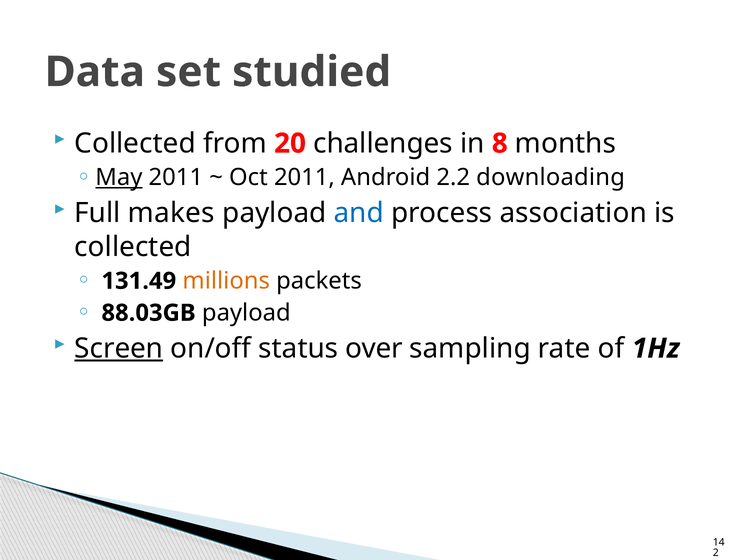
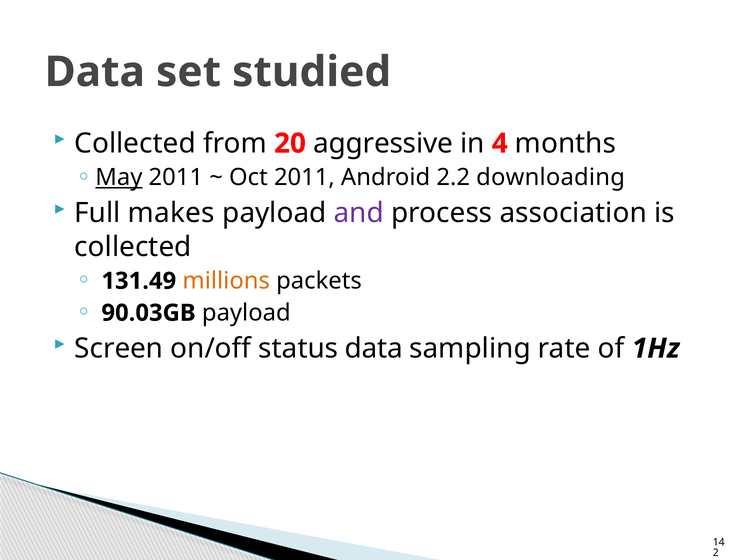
challenges: challenges -> aggressive (383, 143)
8: 8 -> 4 (500, 143)
and colour: blue -> purple (359, 213)
88.03GB: 88.03GB -> 90.03GB (149, 313)
Screen underline: present -> none (119, 348)
status over: over -> data (374, 348)
